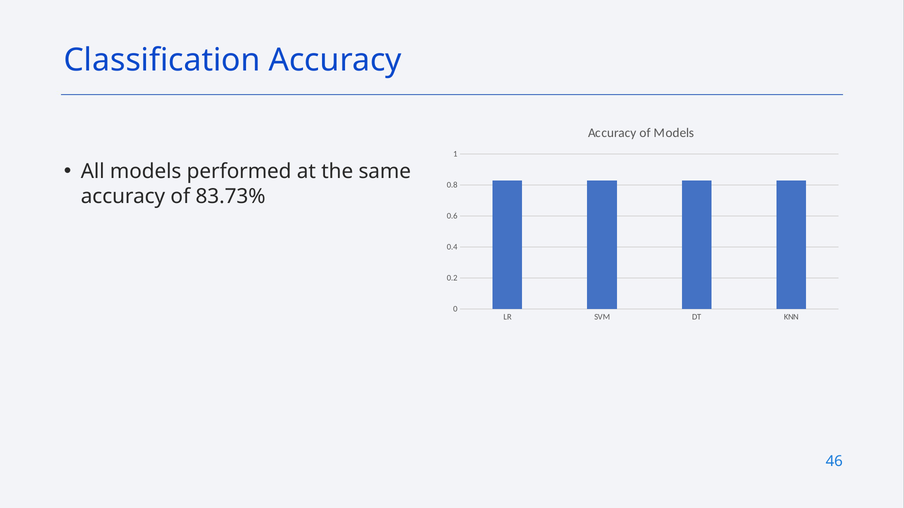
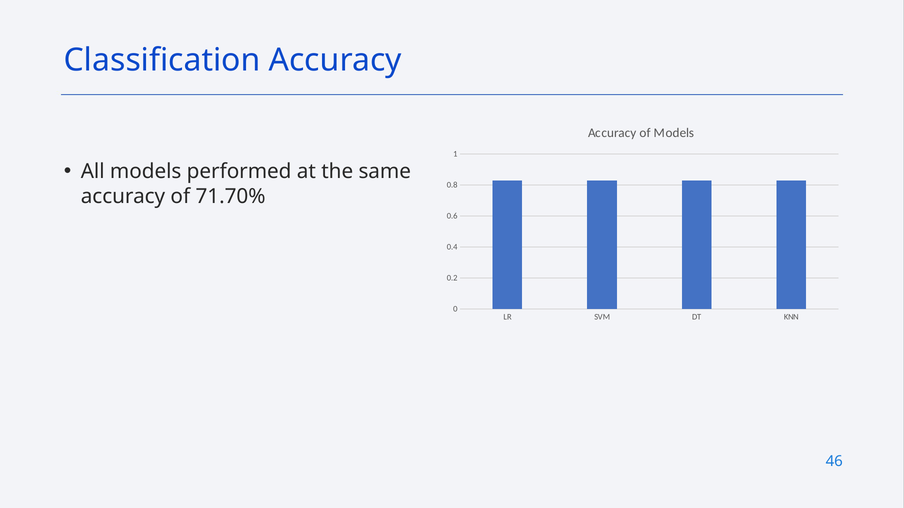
83.73%: 83.73% -> 71.70% (231, 196)
